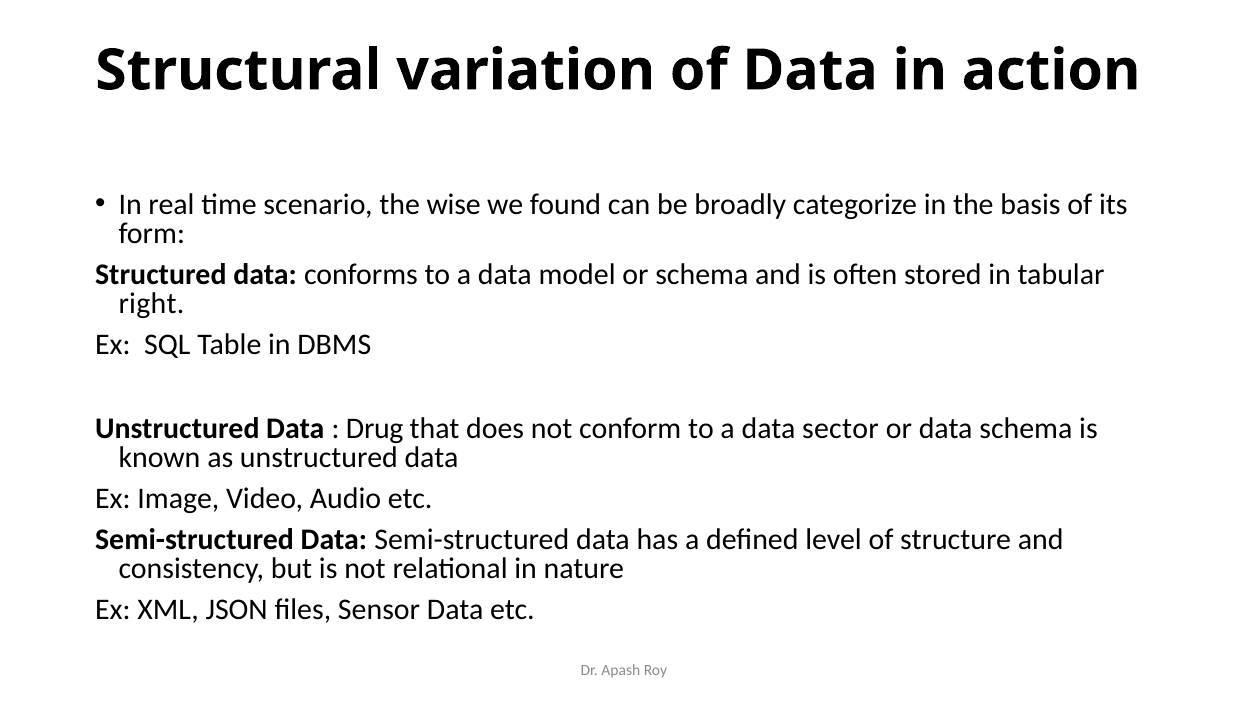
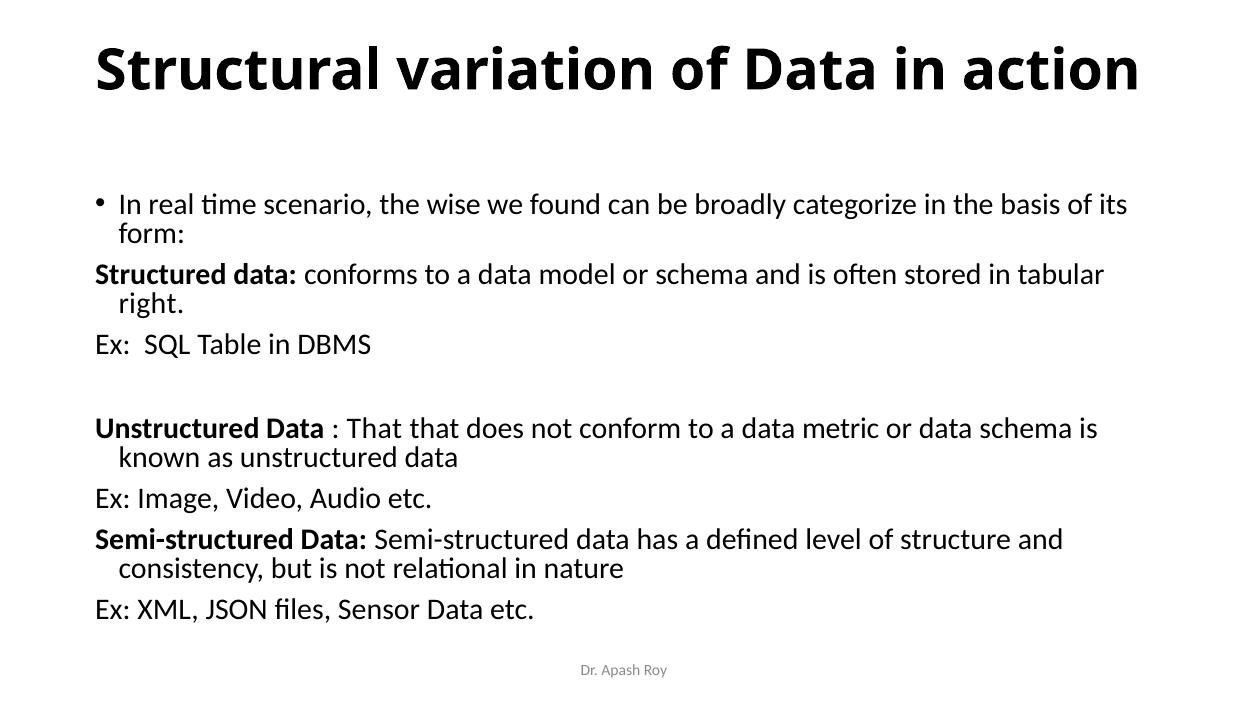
Drug: Drug -> That (374, 429)
sector: sector -> metric (841, 429)
